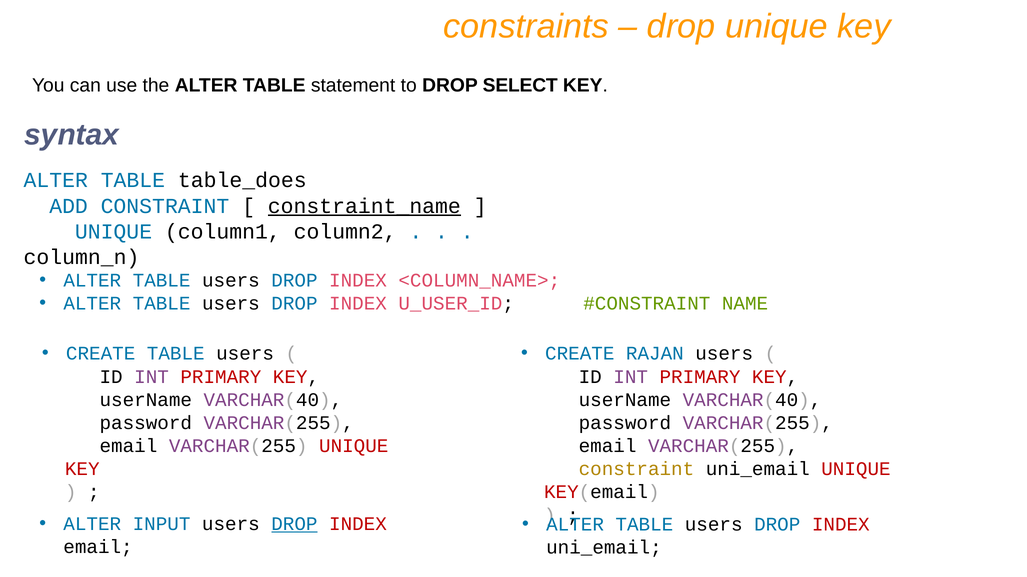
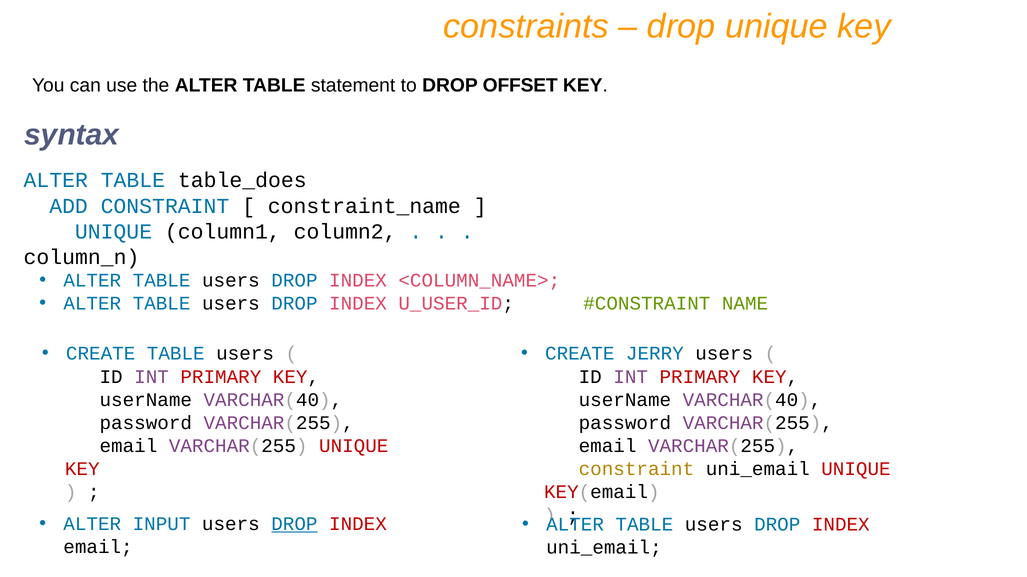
SELECT: SELECT -> OFFSET (520, 86)
constraint_name underline: present -> none (364, 206)
RAJAN: RAJAN -> JERRY (655, 354)
